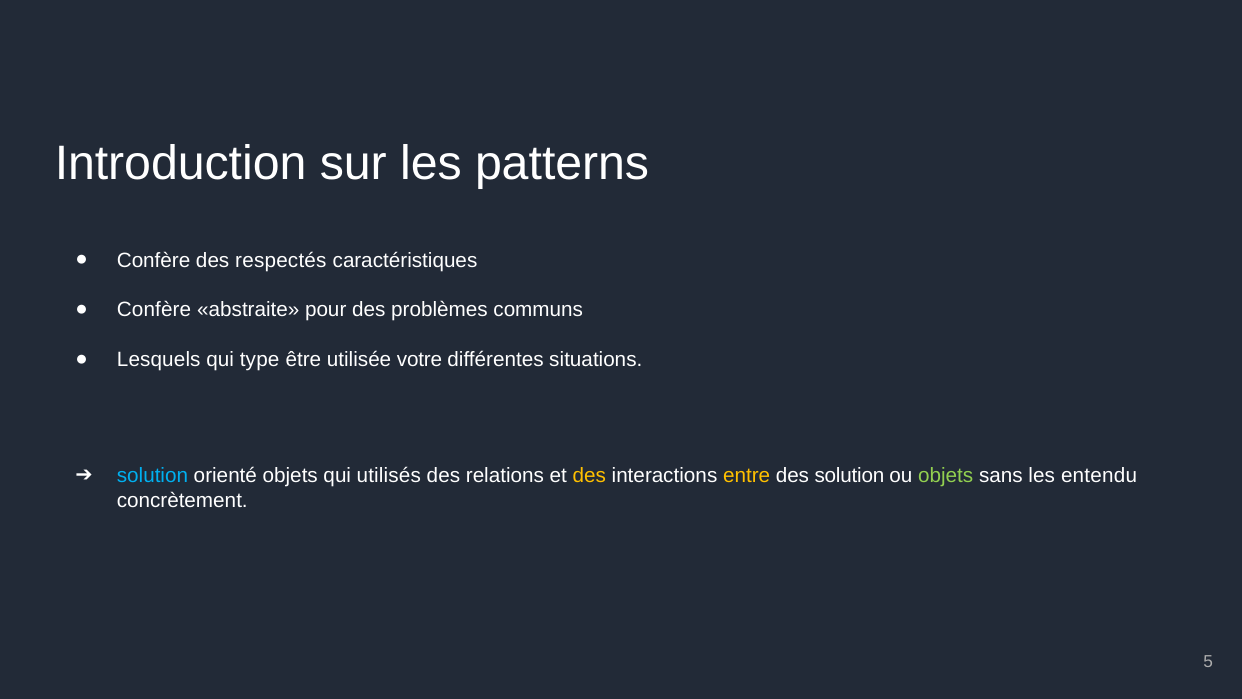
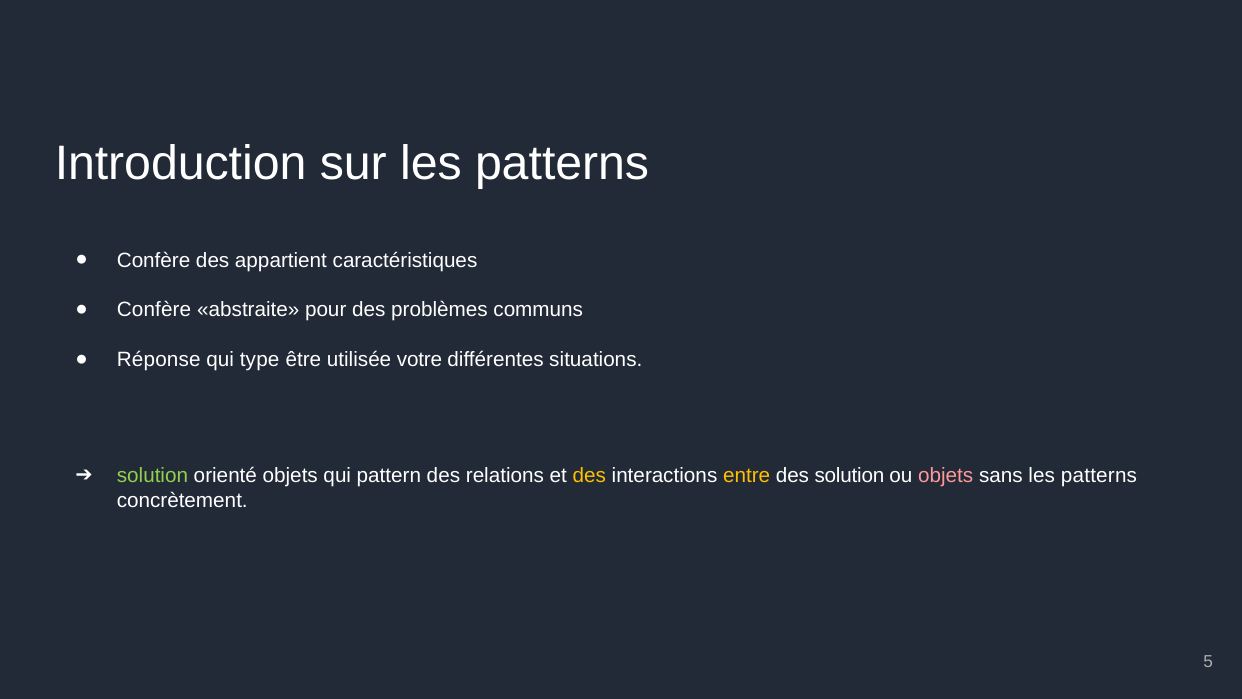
respectés: respectés -> appartient (281, 260)
Lesquels: Lesquels -> Réponse (159, 359)
solution colour: light blue -> light green (152, 475)
utilisés: utilisés -> pattern (389, 475)
objets colour: light green -> pink (946, 475)
sans les entendu: entendu -> patterns (1099, 475)
